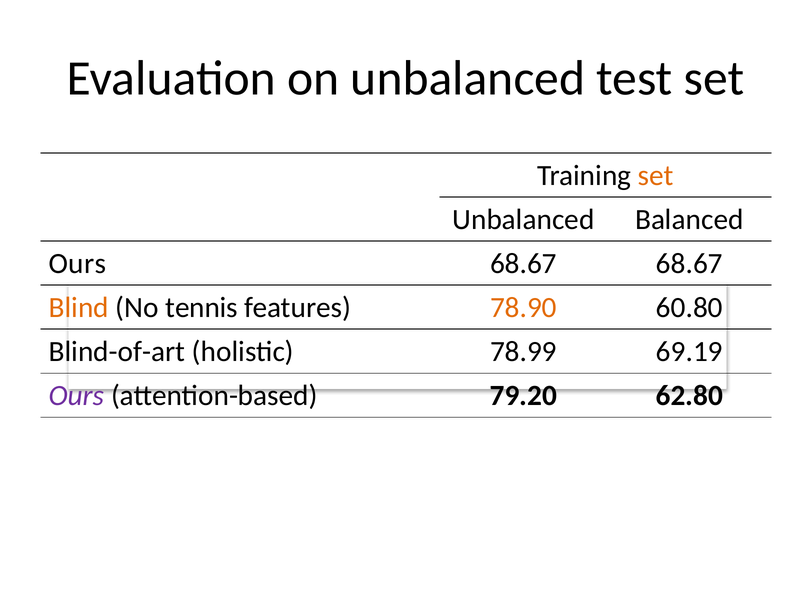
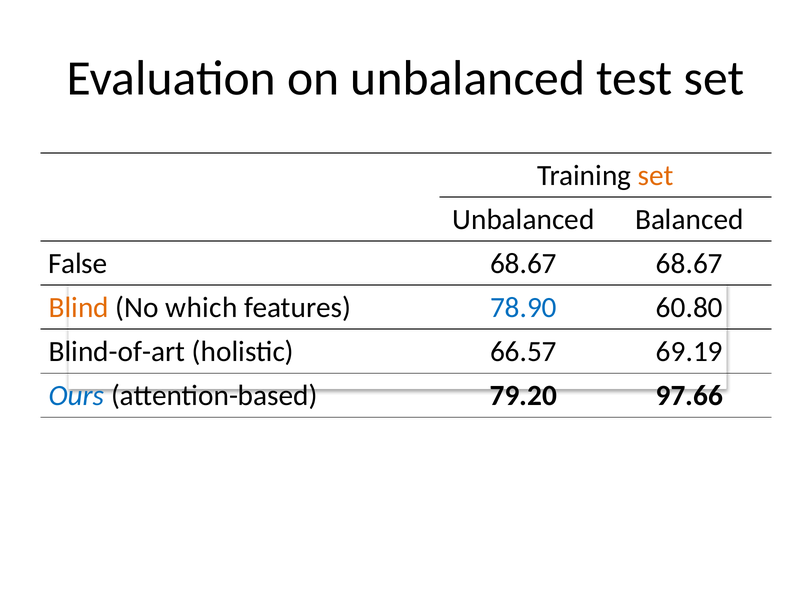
Ours: Ours -> False (78, 264)
tennis: tennis -> which (201, 308)
78.90 colour: orange -> blue (523, 308)
78.99: 78.99 -> 66.57 (523, 352)
Ours colour: purple -> blue (77, 396)
62.80: 62.80 -> 97.66 (689, 396)
